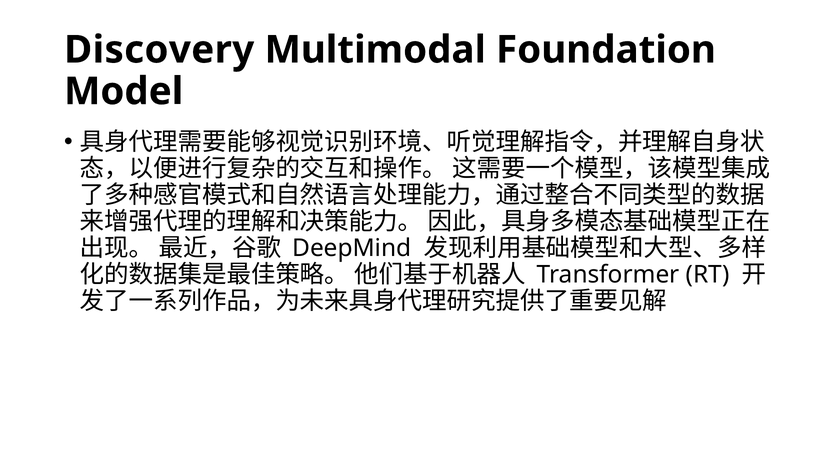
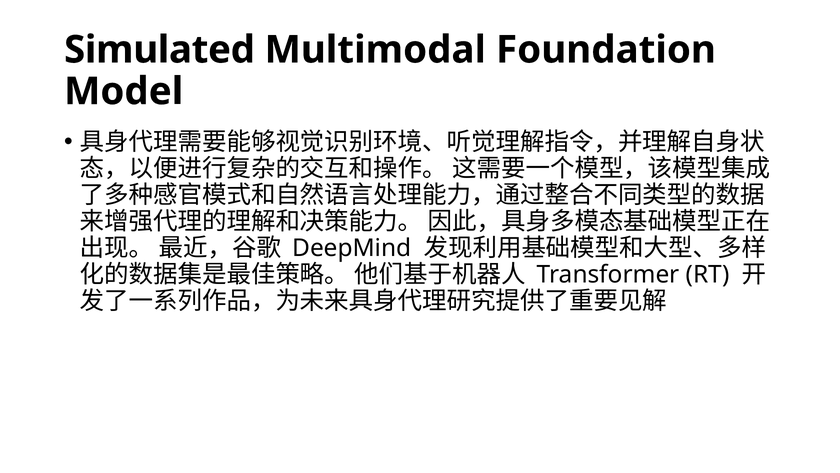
Discovery: Discovery -> Simulated (159, 50)
